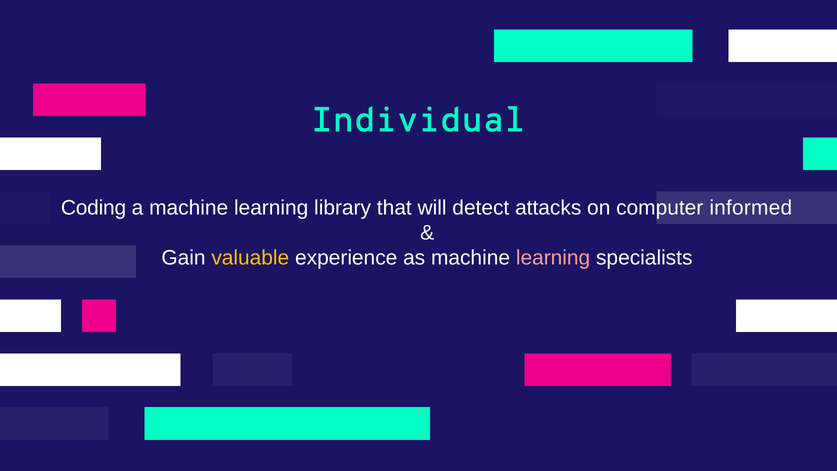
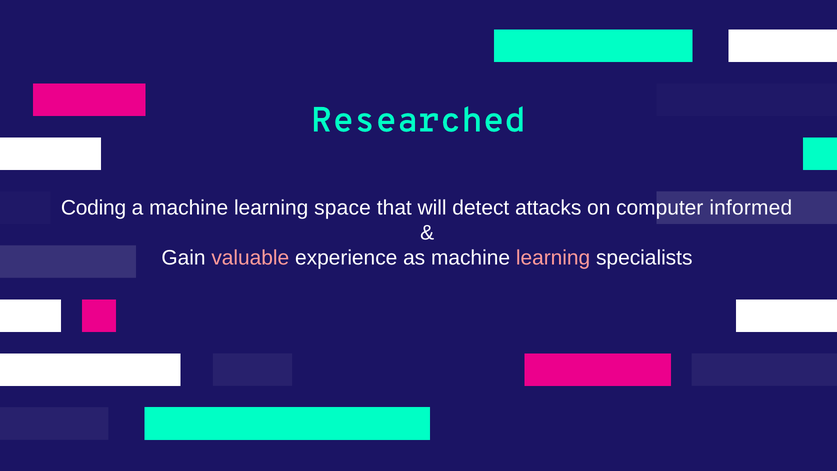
Individual: Individual -> Researched (418, 120)
library: library -> space (342, 208)
valuable colour: yellow -> pink (250, 258)
